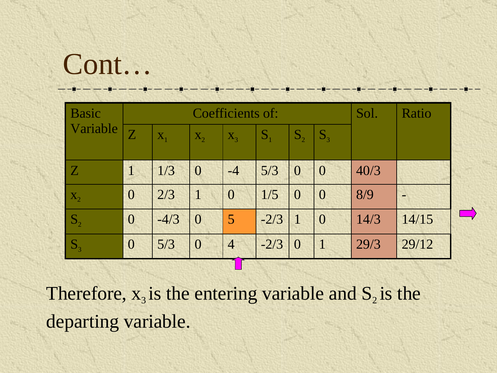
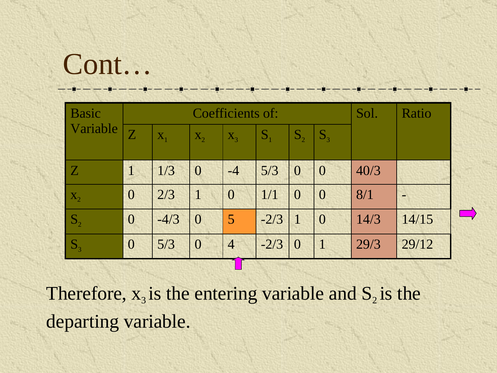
1/5: 1/5 -> 1/1 (270, 194)
8/9: 8/9 -> 8/1 (365, 194)
